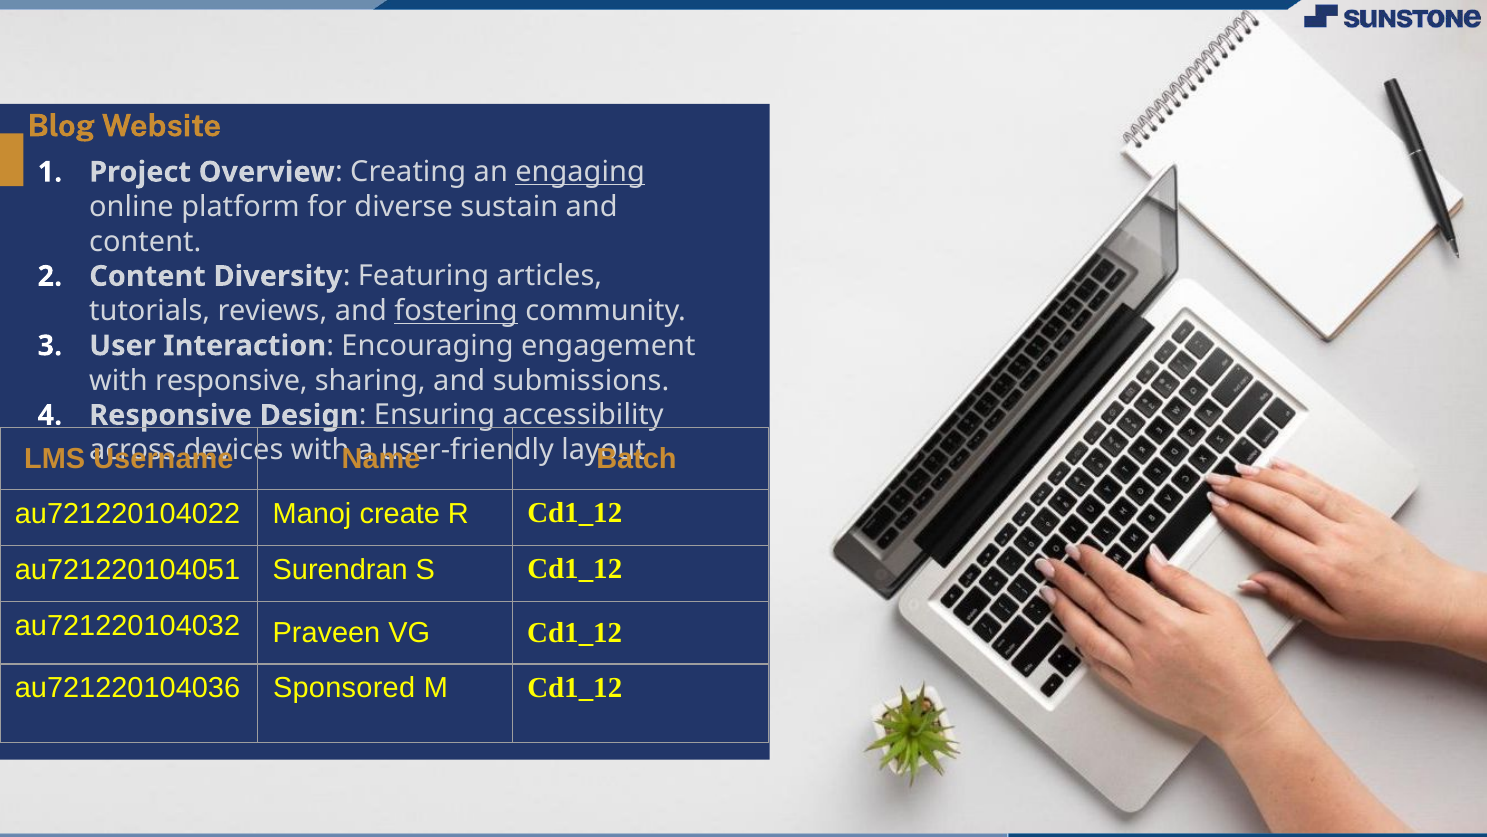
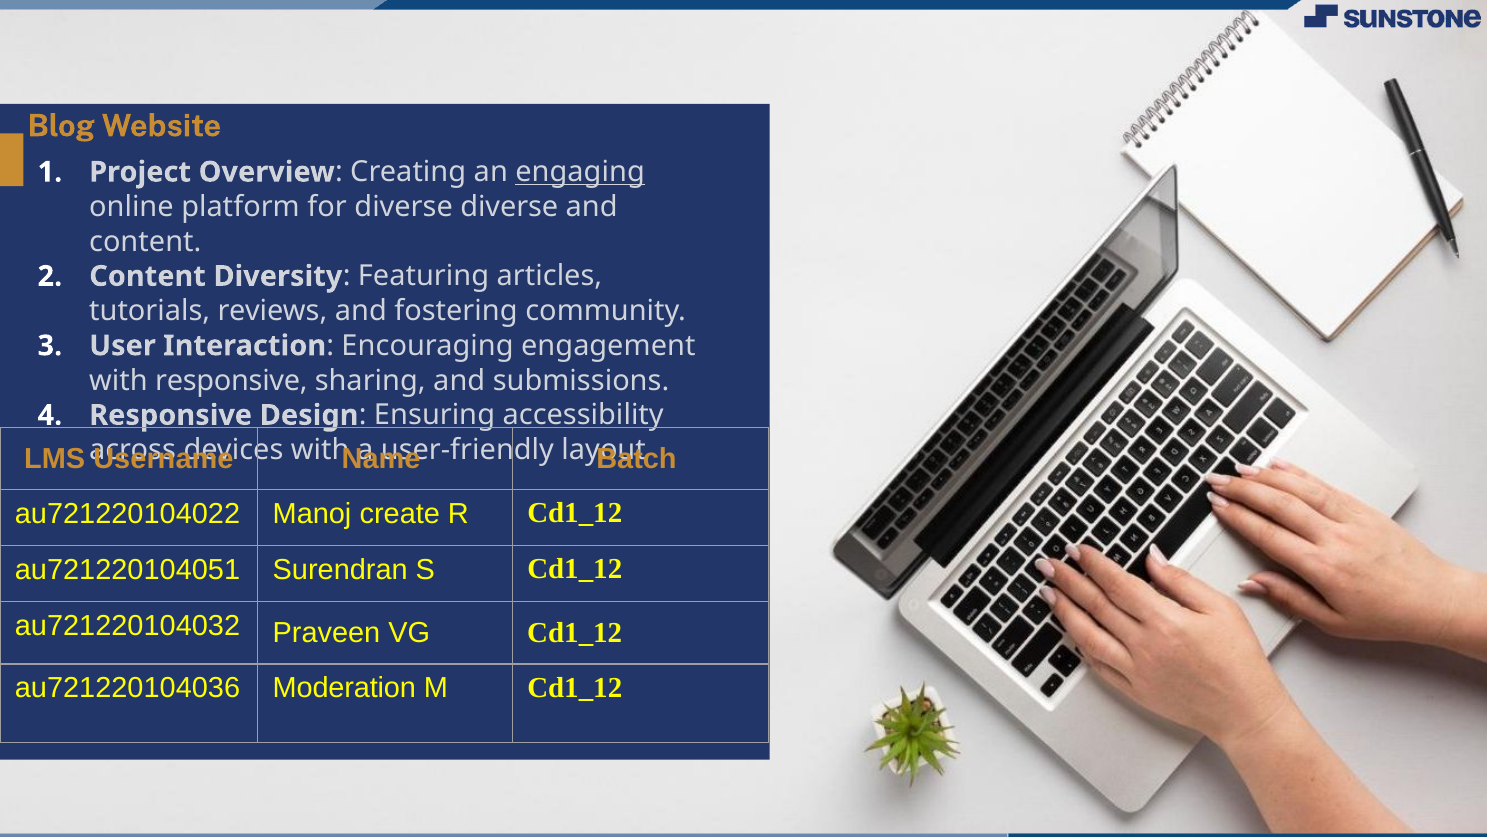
diverse sustain: sustain -> diverse (509, 207)
fostering underline: present -> none (456, 311)
Sponsored: Sponsored -> Moderation (344, 688)
